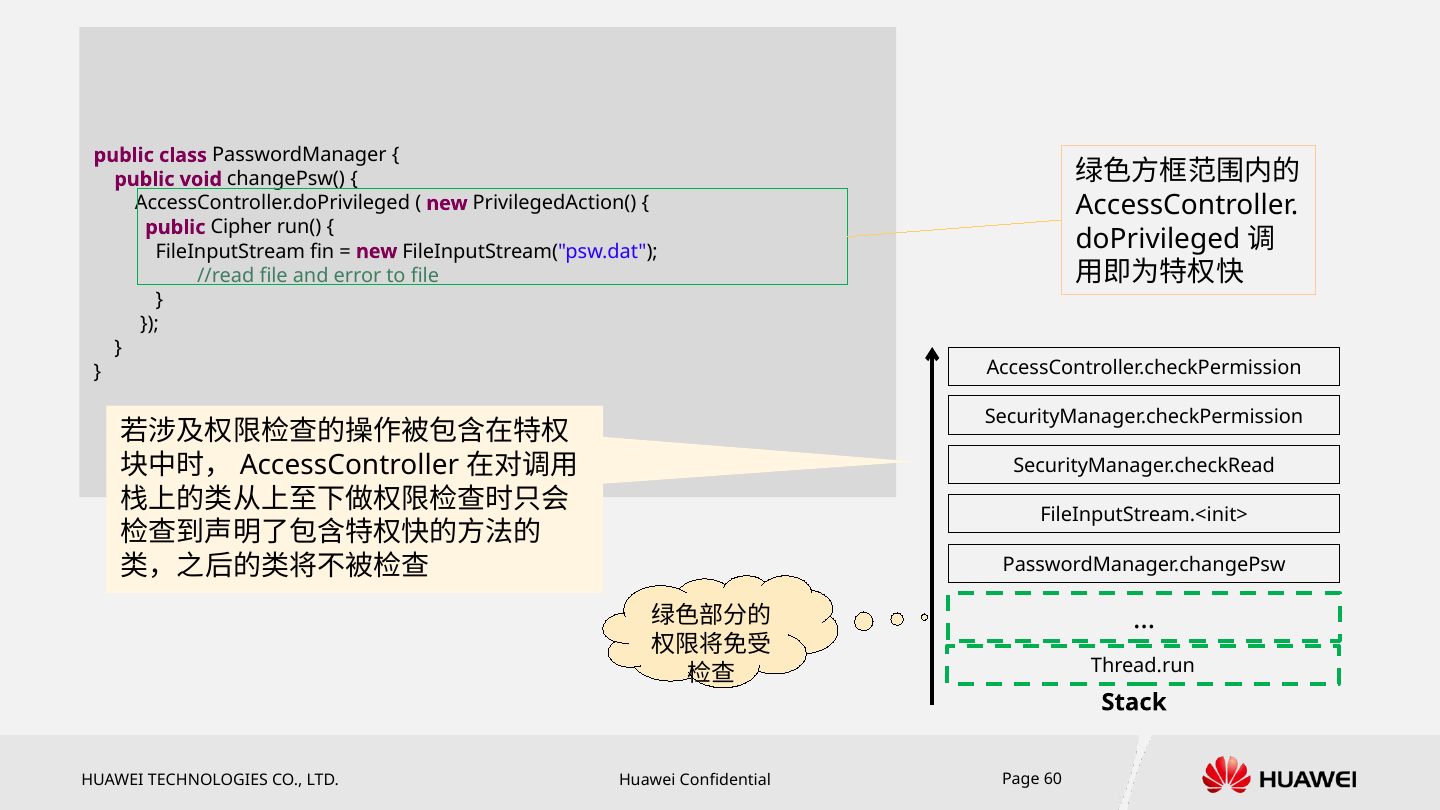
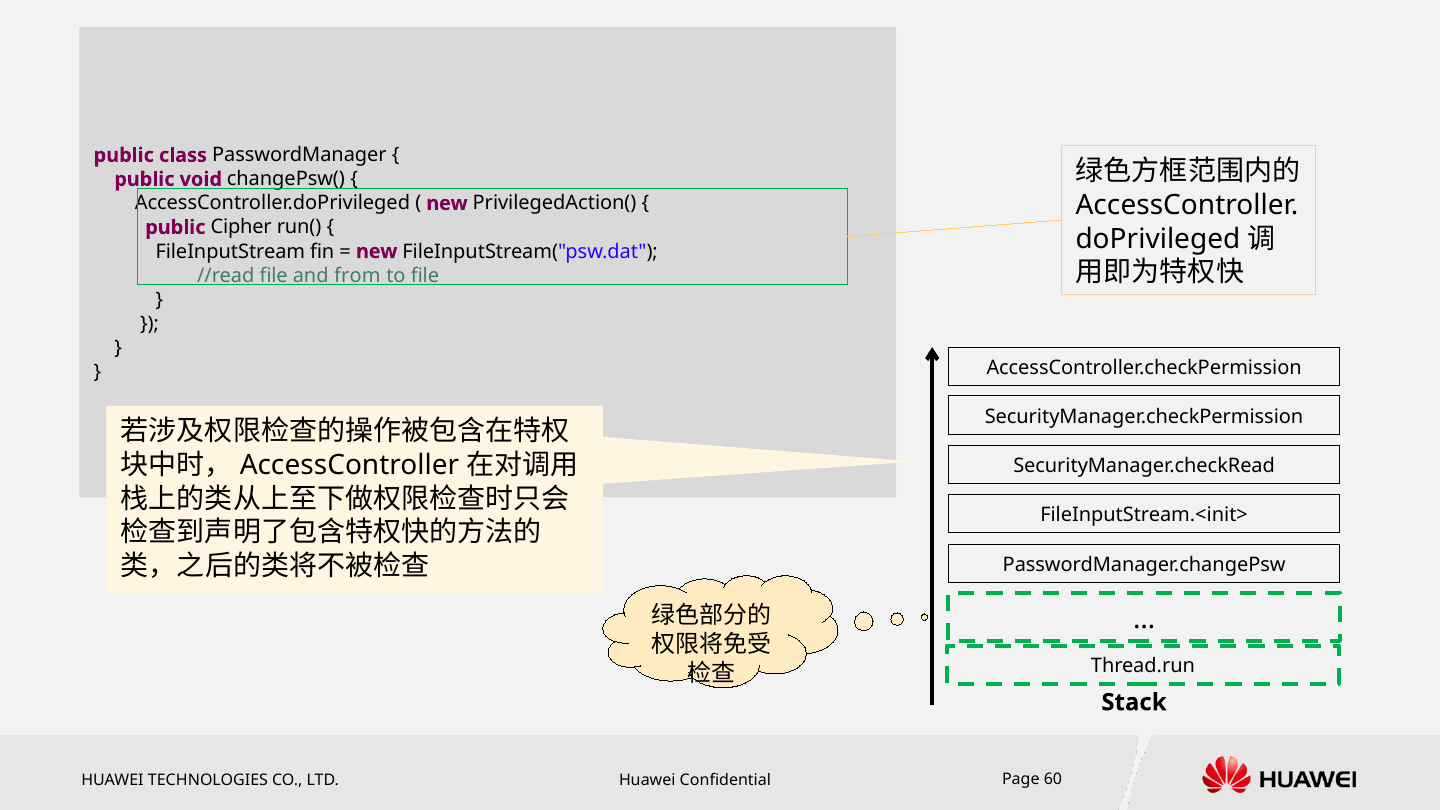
error: error -> from (357, 275)
